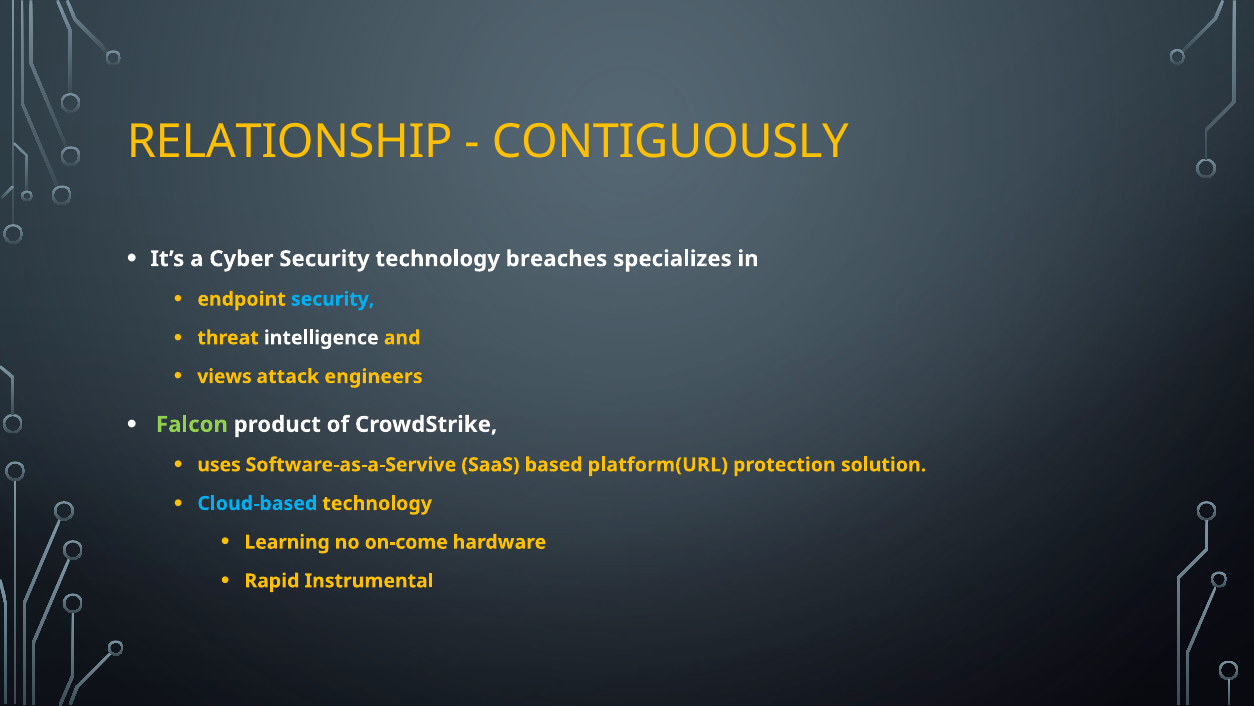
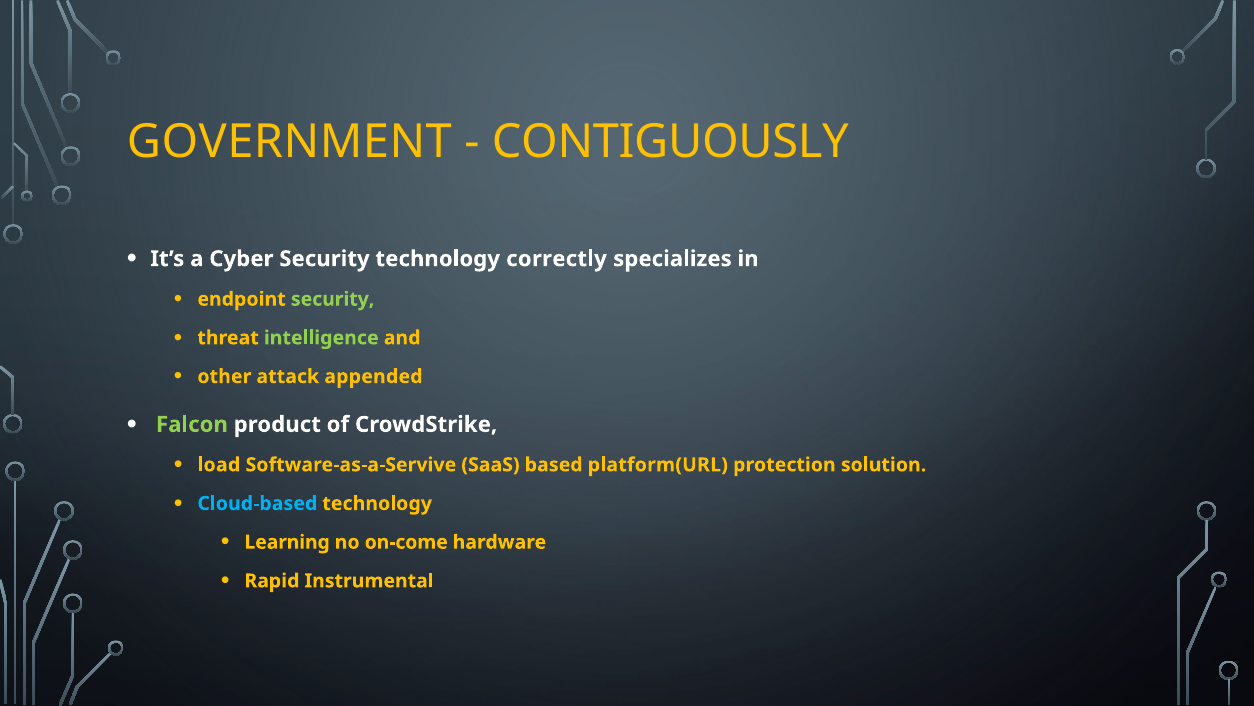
RELATIONSHIP: RELATIONSHIP -> GOVERNMENT (289, 141)
breaches: breaches -> correctly (556, 259)
security colour: light blue -> light green (333, 299)
intelligence colour: white -> light green (321, 338)
views: views -> other (224, 376)
engineers: engineers -> appended (373, 376)
uses: uses -> load (219, 464)
